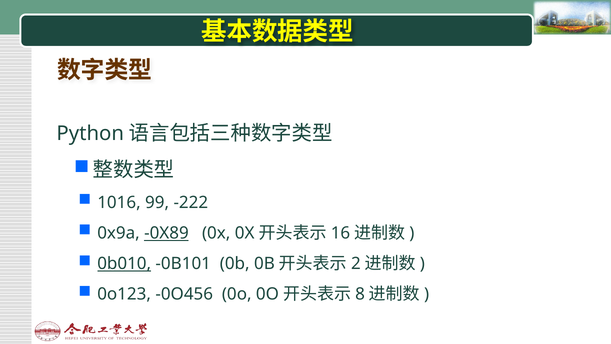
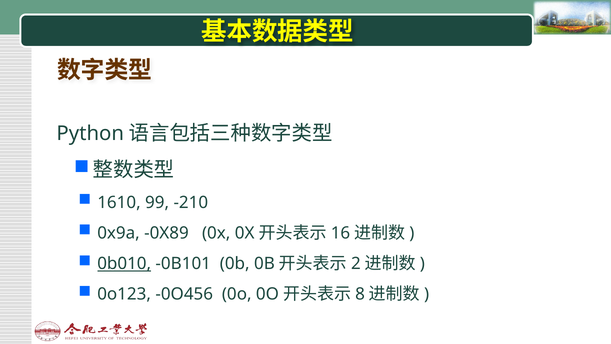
1016: 1016 -> 1610 (119, 202)
-222: -222 -> -210 (191, 202)
-0X89 underline: present -> none (166, 233)
